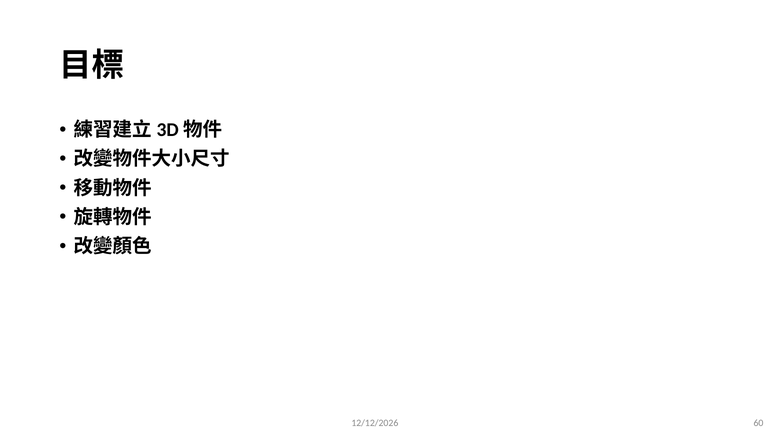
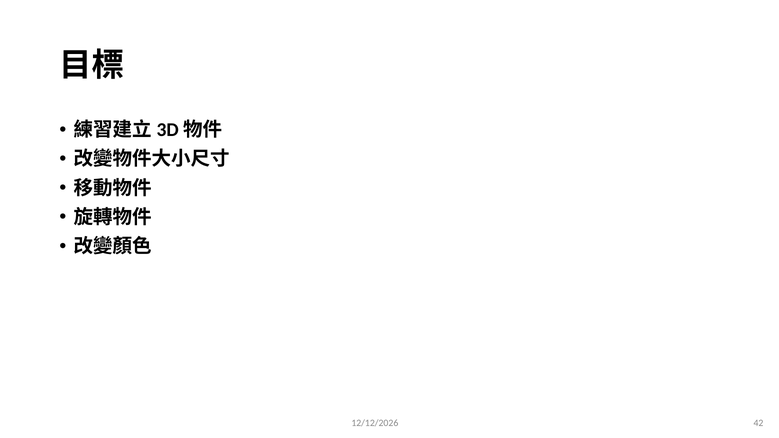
60: 60 -> 42 (758, 423)
